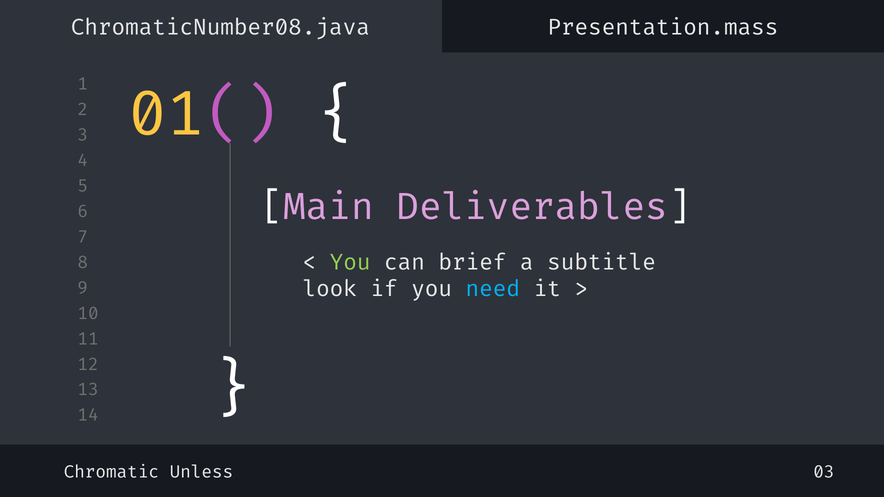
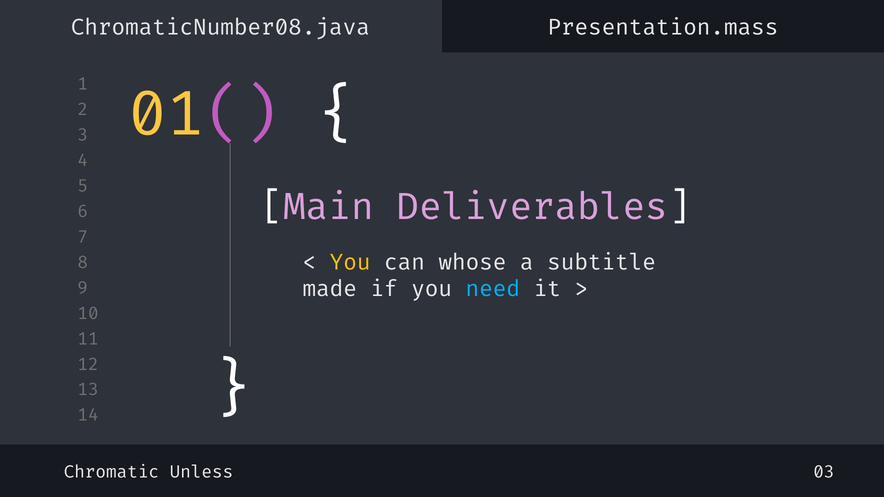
You colour: light green -> yellow (350, 263)
brief: brief -> whose (472, 263)
look: look -> made (330, 289)
